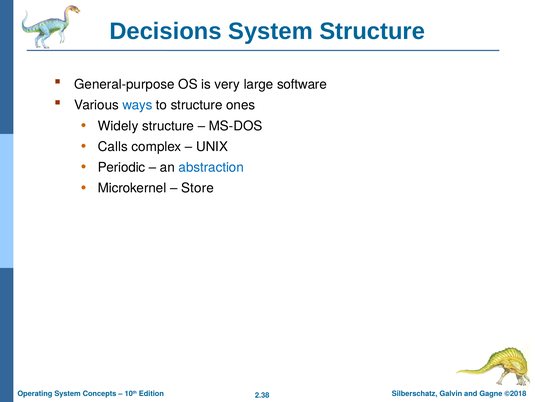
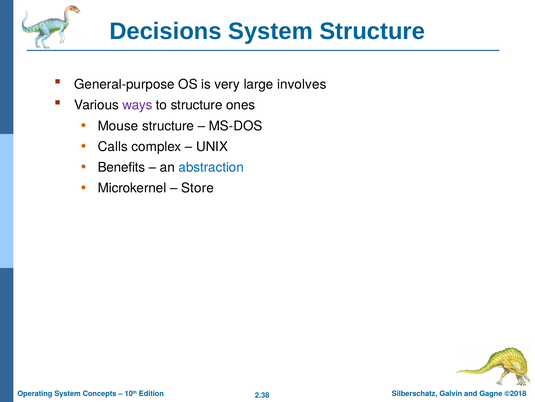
software: software -> involves (302, 84)
ways colour: blue -> purple (137, 105)
Widely: Widely -> Mouse (118, 126)
Periodic: Periodic -> Benefits (121, 167)
